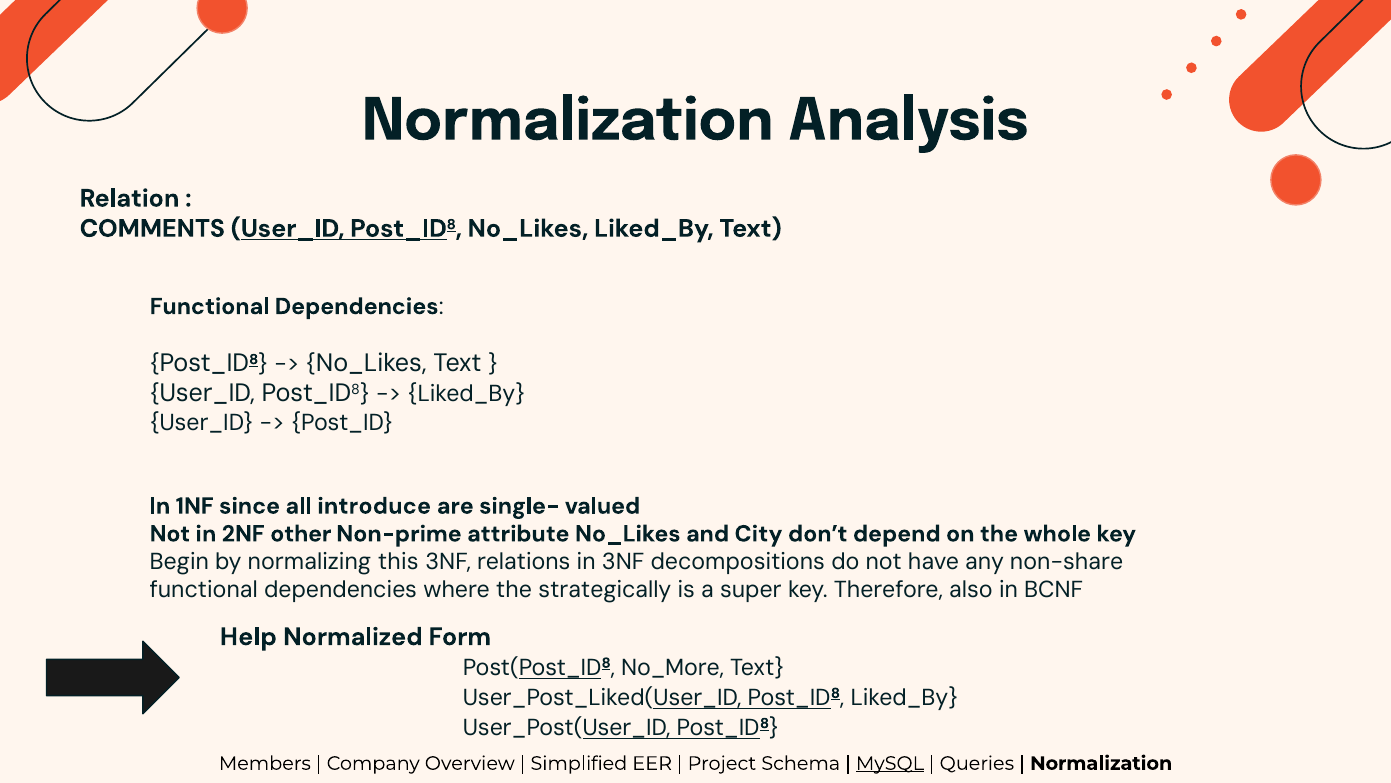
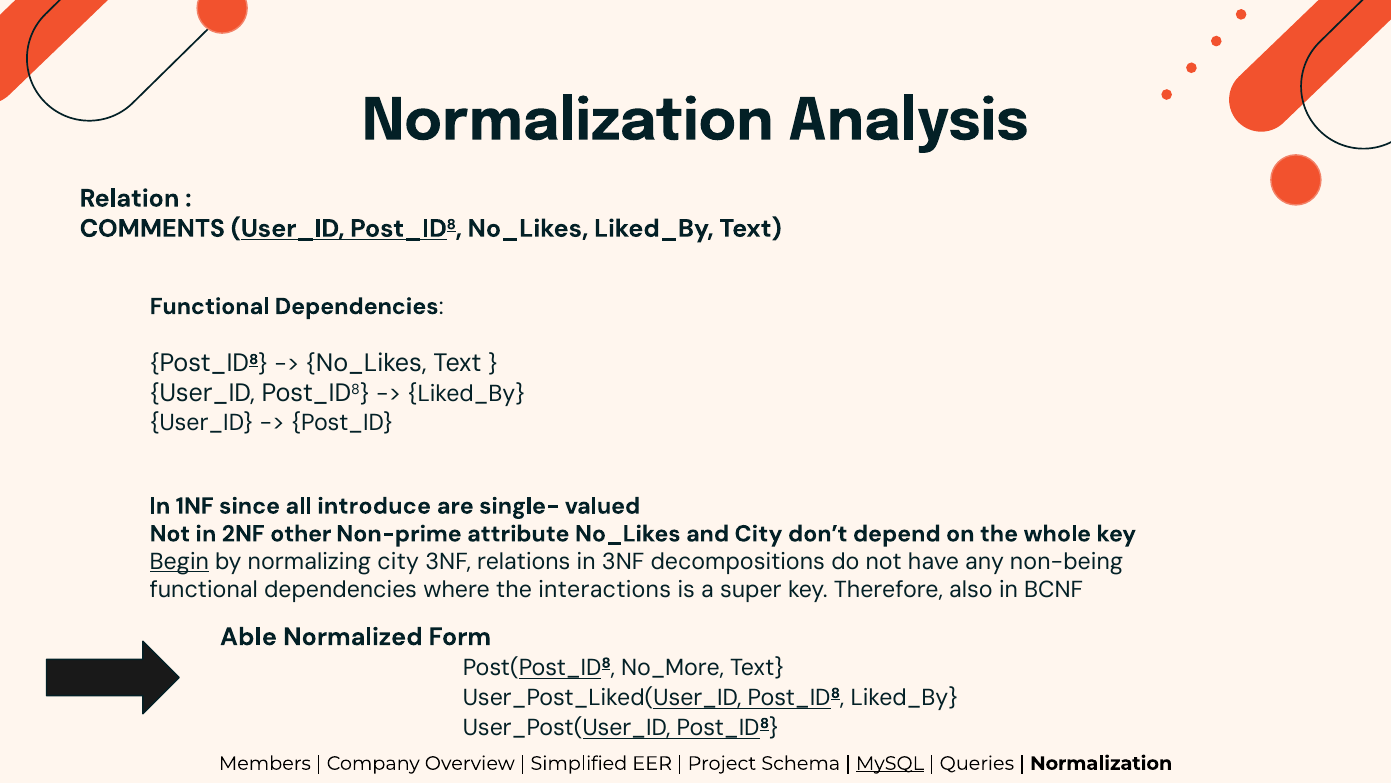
Begin underline: none -> present (179, 561)
normalizing this: this -> city (398, 561)
non-share: non-share -> non-being (1067, 561)
strategically: strategically -> interactions (605, 589)
Help: Help -> Able (248, 636)
